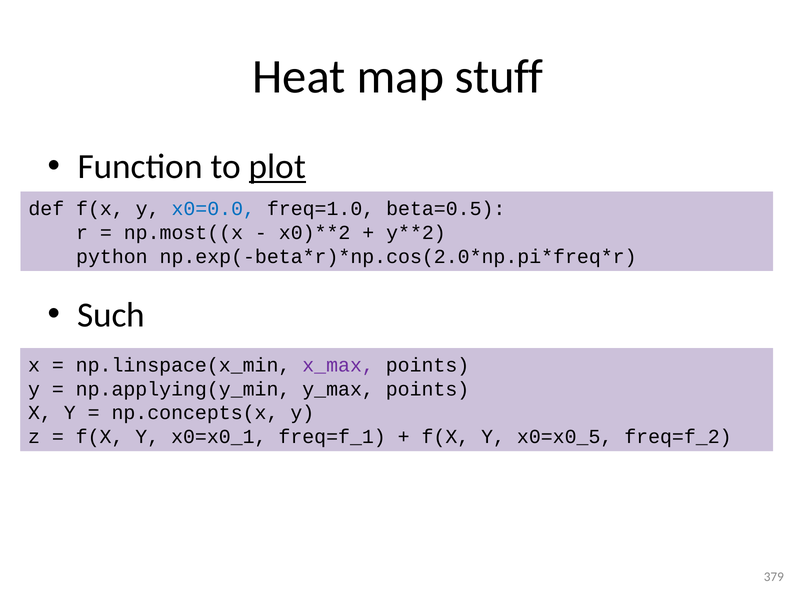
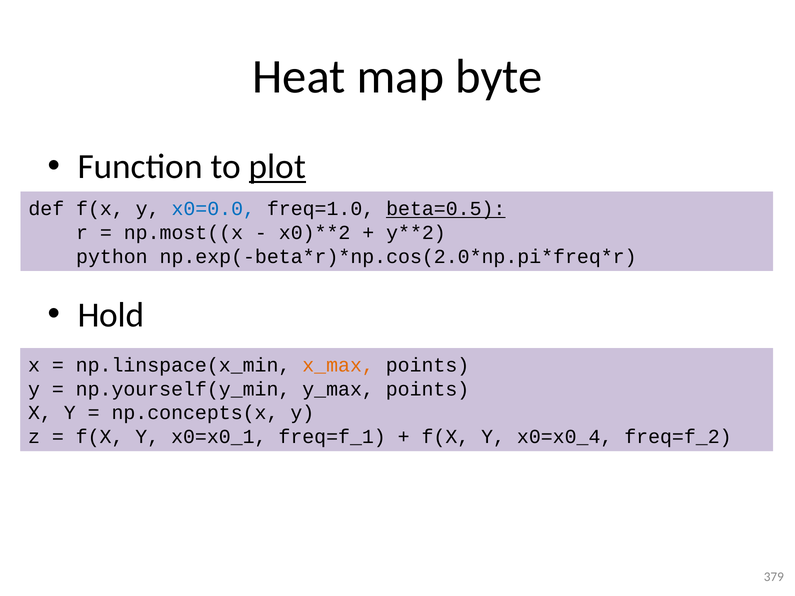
stuff: stuff -> byte (499, 77)
beta=0.5 underline: none -> present (446, 209)
Such: Such -> Hold (111, 315)
x_max colour: purple -> orange (338, 365)
np.applying(y_min: np.applying(y_min -> np.yourself(y_min (183, 389)
x0=x0_5: x0=x0_5 -> x0=x0_4 (565, 437)
